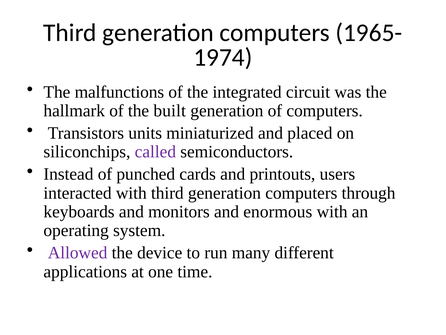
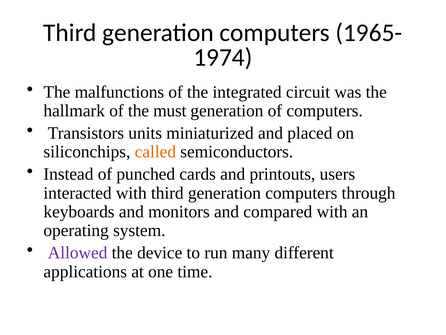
built: built -> must (170, 111)
called colour: purple -> orange (155, 152)
enormous: enormous -> compared (278, 211)
